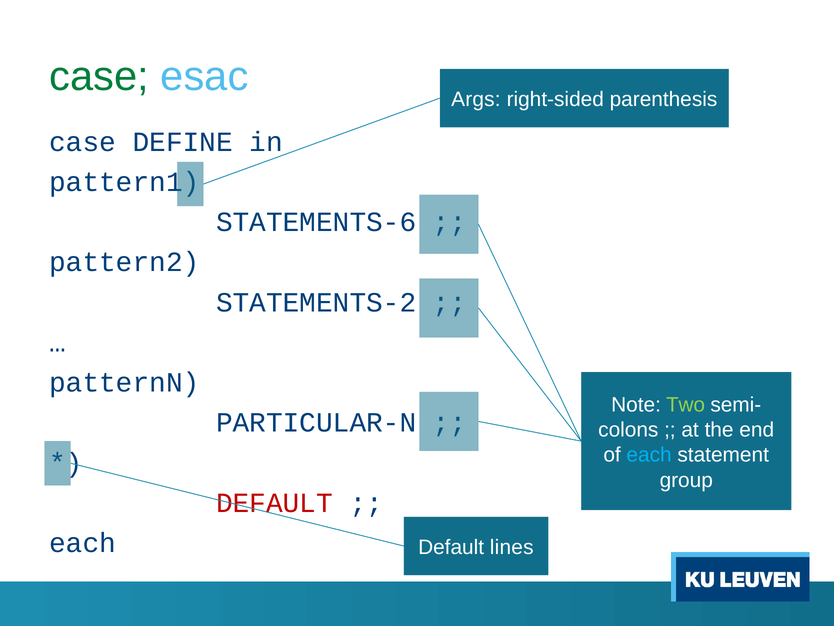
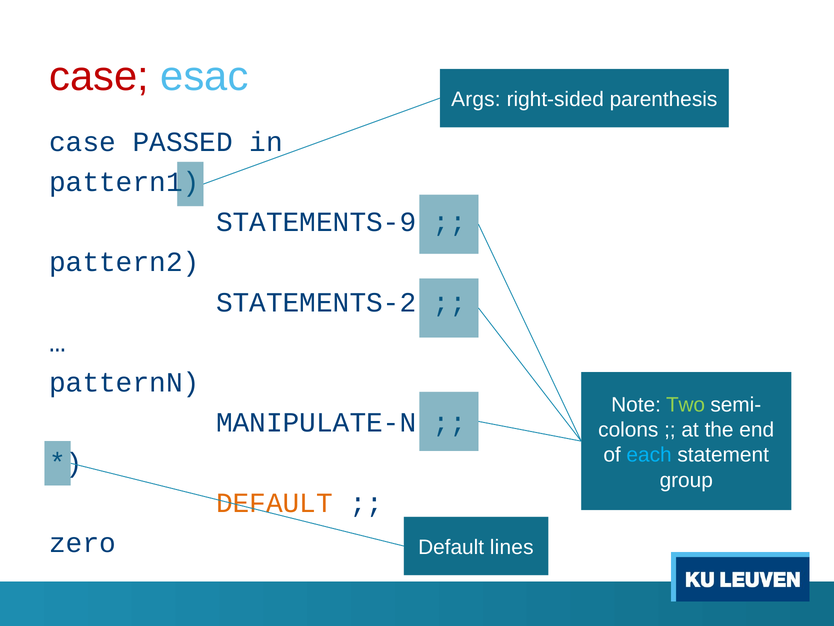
case colour: green -> red (99, 76)
DEFINE: DEFINE -> PASSED (183, 142)
STATEMENTS-6: STATEMENTS-6 -> STATEMENTS-9 (316, 222)
PARTICULAR-N: PARTICULAR-N -> MANIPULATE-N (316, 422)
DEFAULT colour: red -> orange (274, 503)
each: each -> zero (83, 543)
